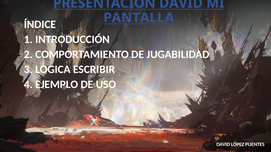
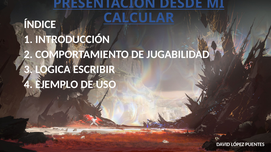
PRESENTACIÓN DAVID: DAVID -> DESDE (181, 3)
PANTALLA: PANTALLA -> CALCULAR (139, 18)
